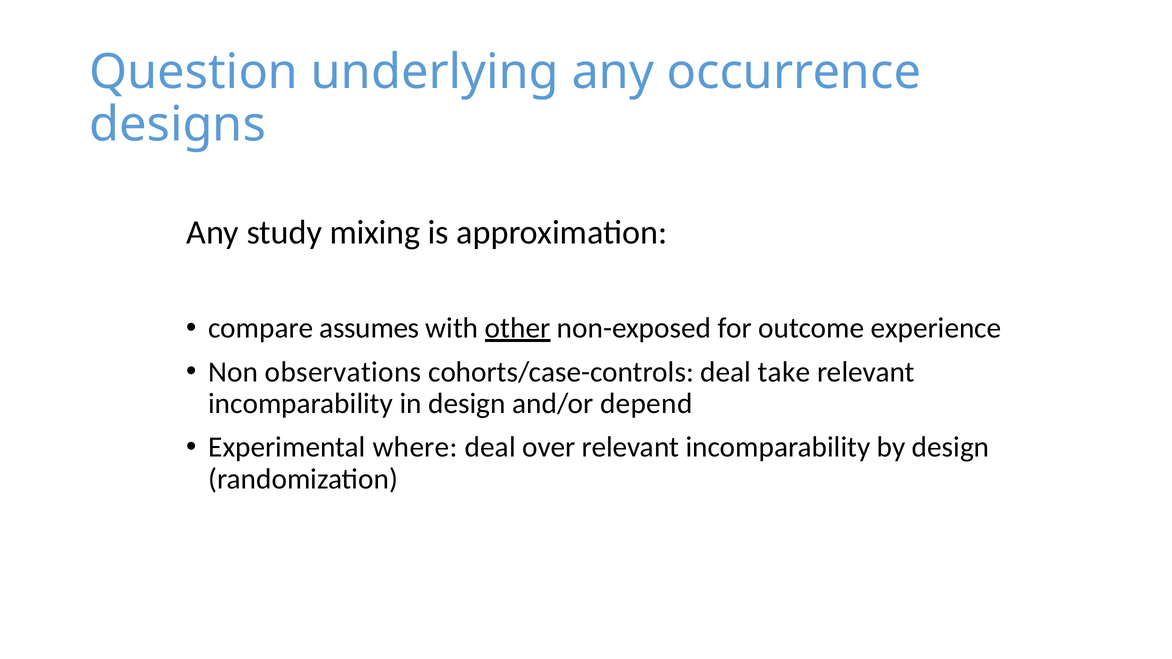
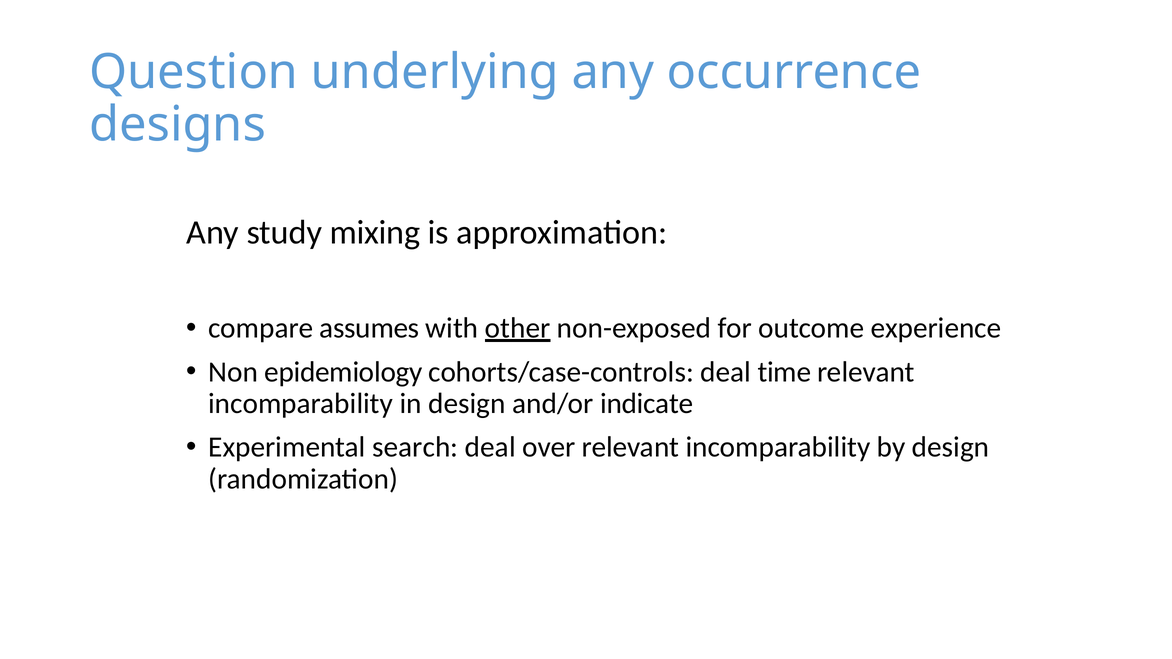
observations: observations -> epidemiology (343, 372)
take: take -> time (784, 372)
depend: depend -> indicate (647, 404)
where: where -> search (415, 447)
